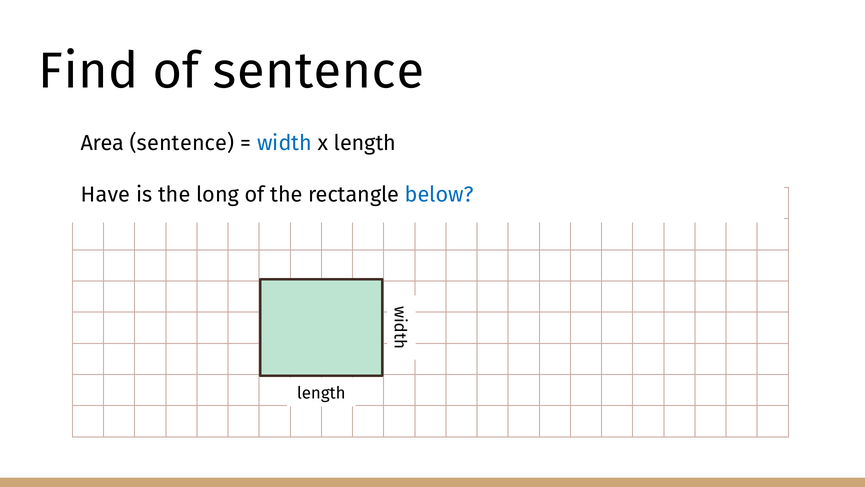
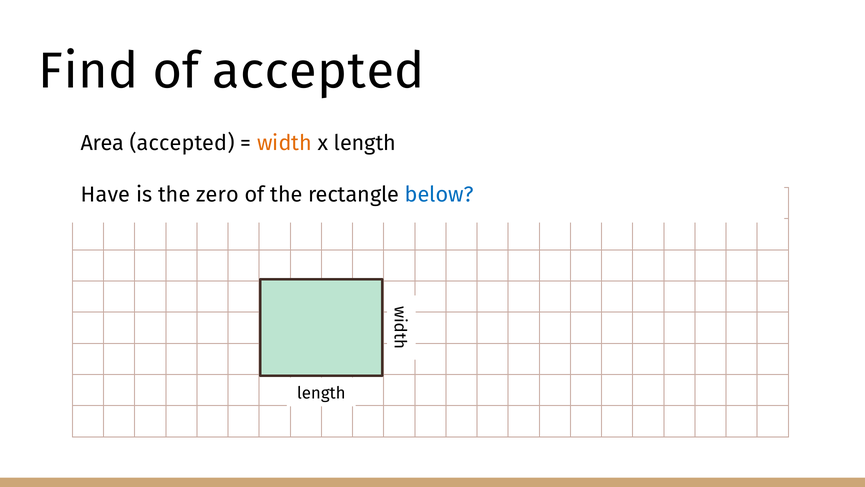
of sentence: sentence -> accepted (319, 71)
Area sentence: sentence -> accepted (182, 143)
width colour: blue -> orange (284, 143)
long: long -> zero (217, 194)
